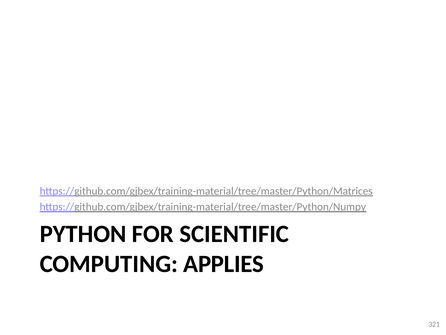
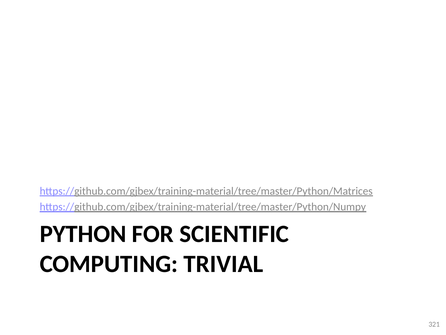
APPLIES: APPLIES -> TRIVIAL (223, 263)
